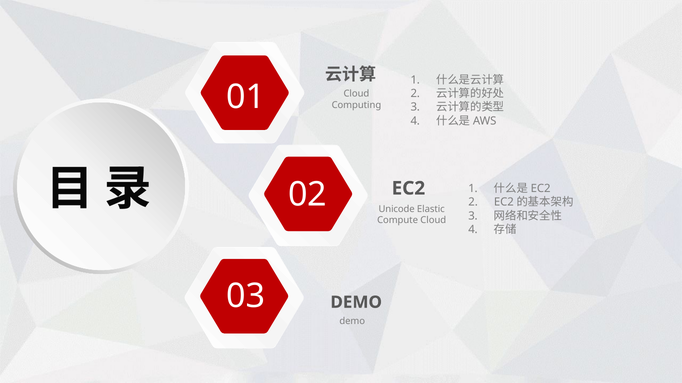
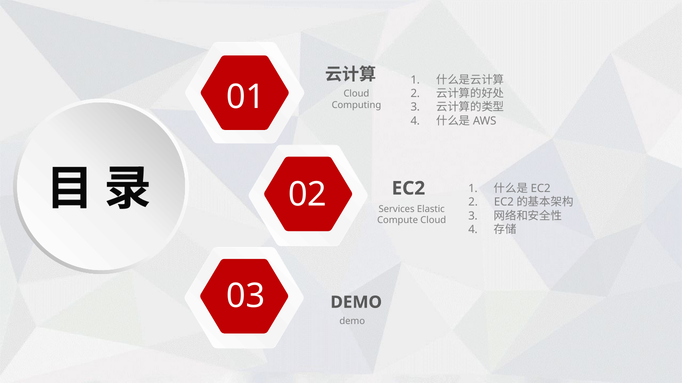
Unicode: Unicode -> Services (397, 209)
